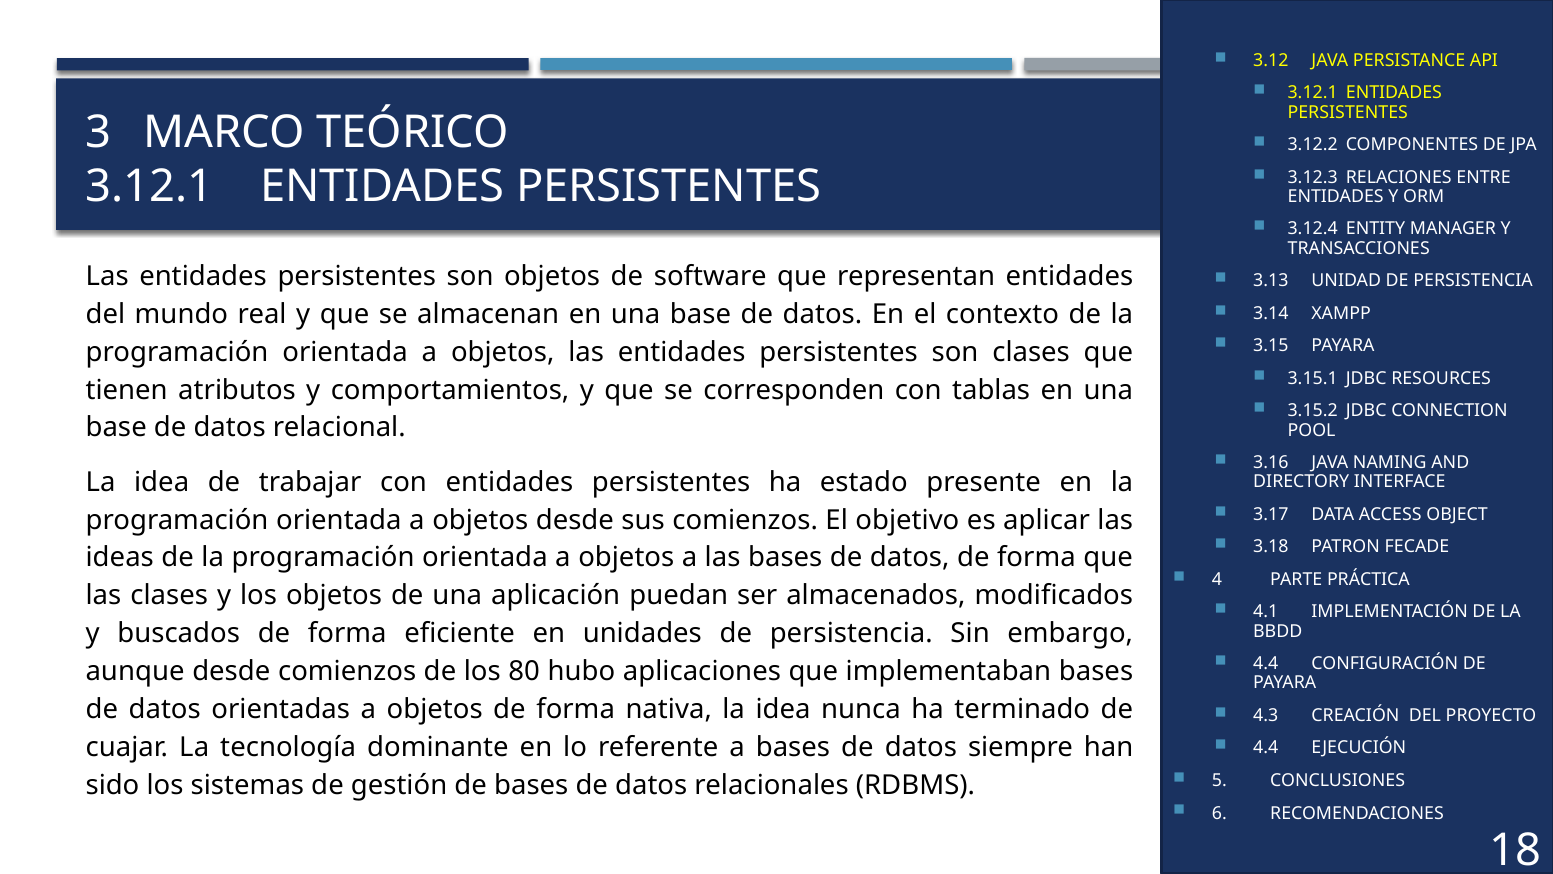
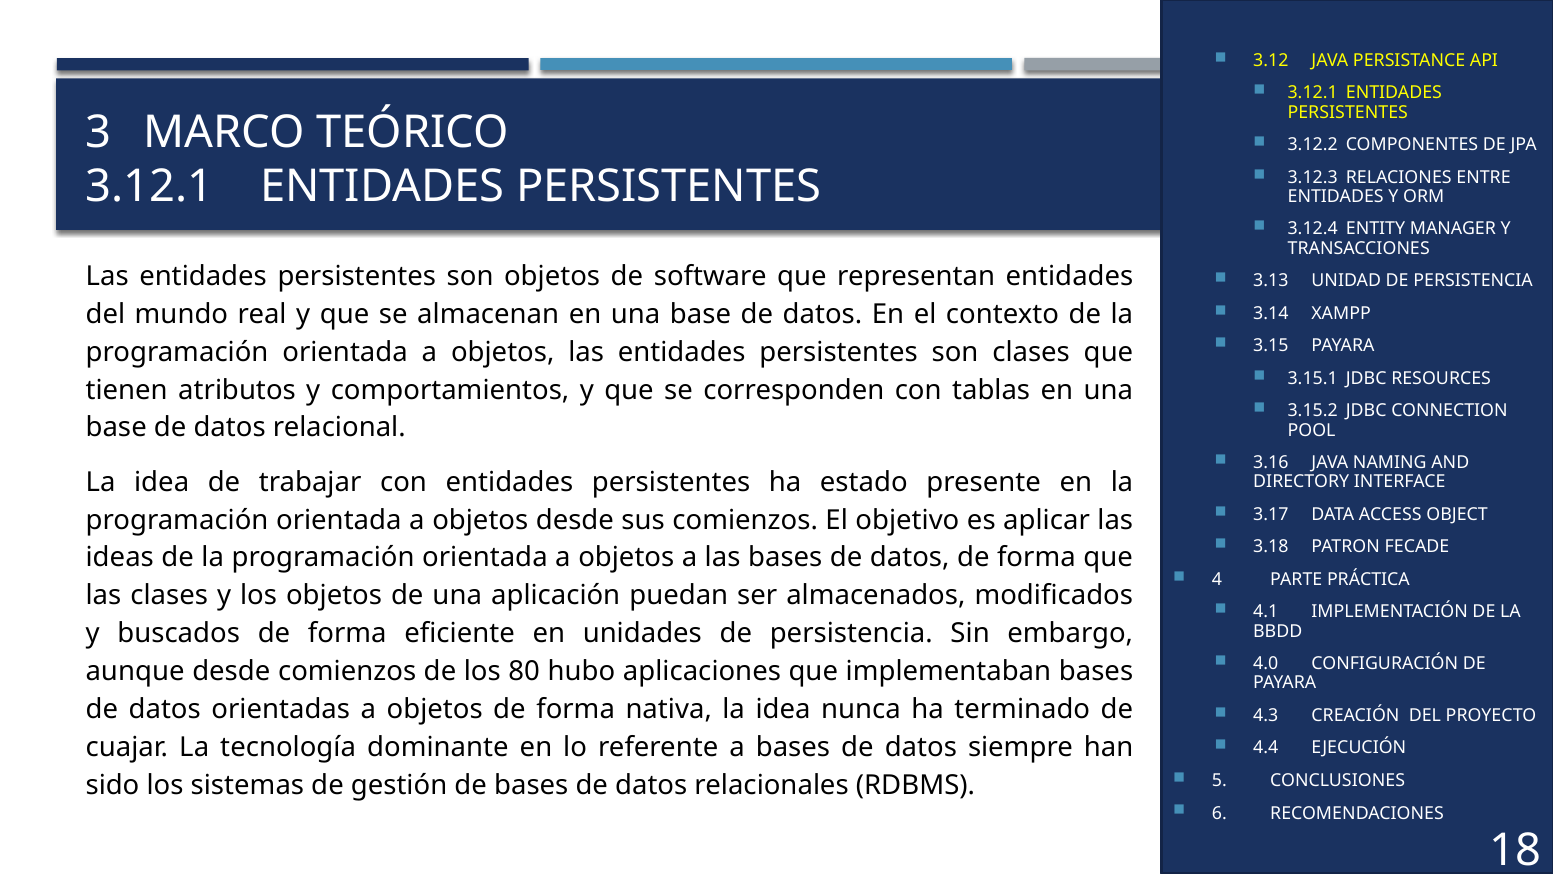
4.4: 4.4 -> 4.0 (1266, 663)
